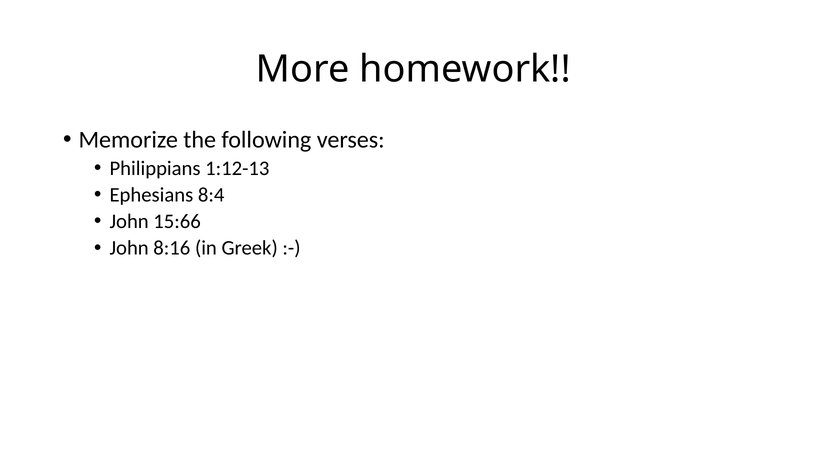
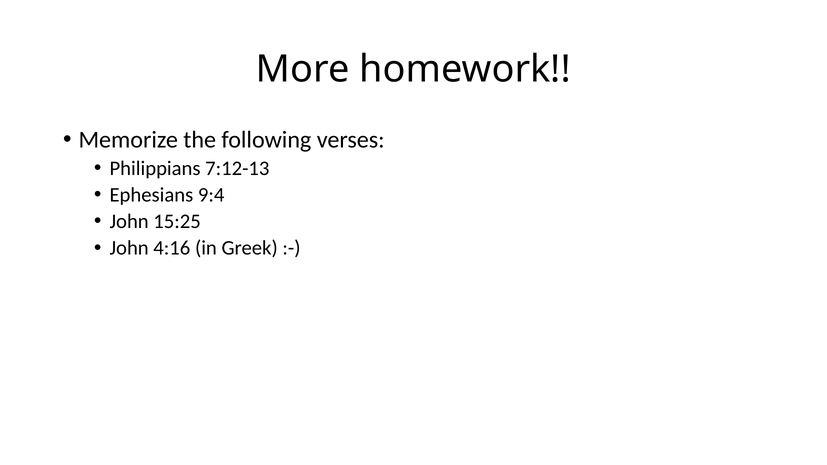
1:12-13: 1:12-13 -> 7:12-13 (237, 168)
8:4: 8:4 -> 9:4 (211, 195)
15:66: 15:66 -> 15:25 (177, 222)
8:16: 8:16 -> 4:16 (172, 248)
